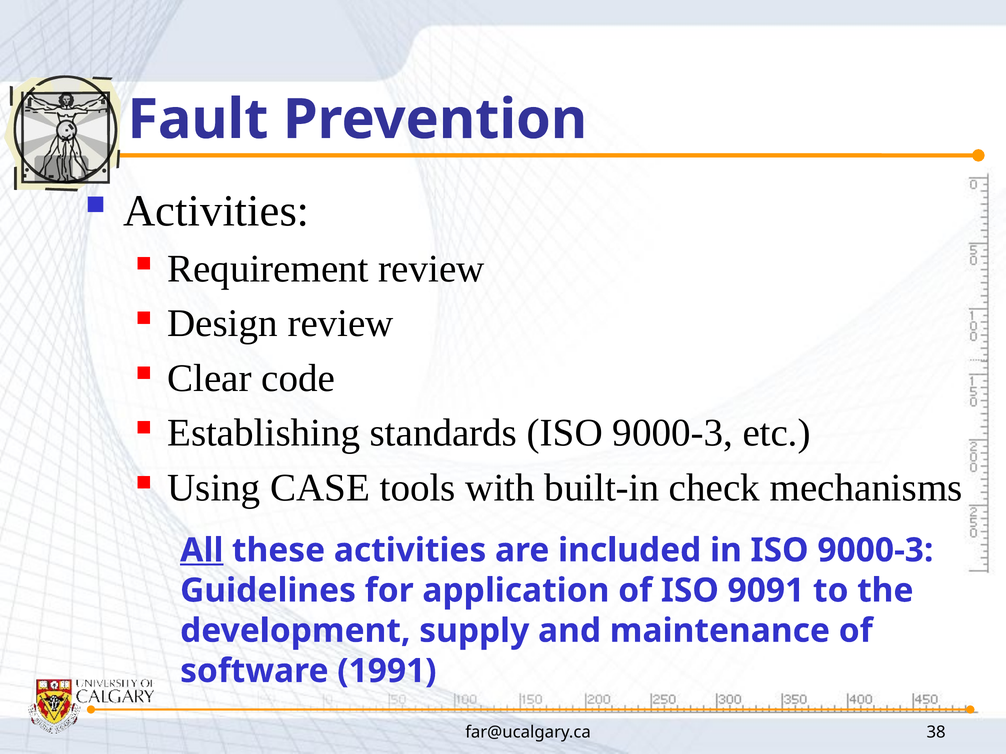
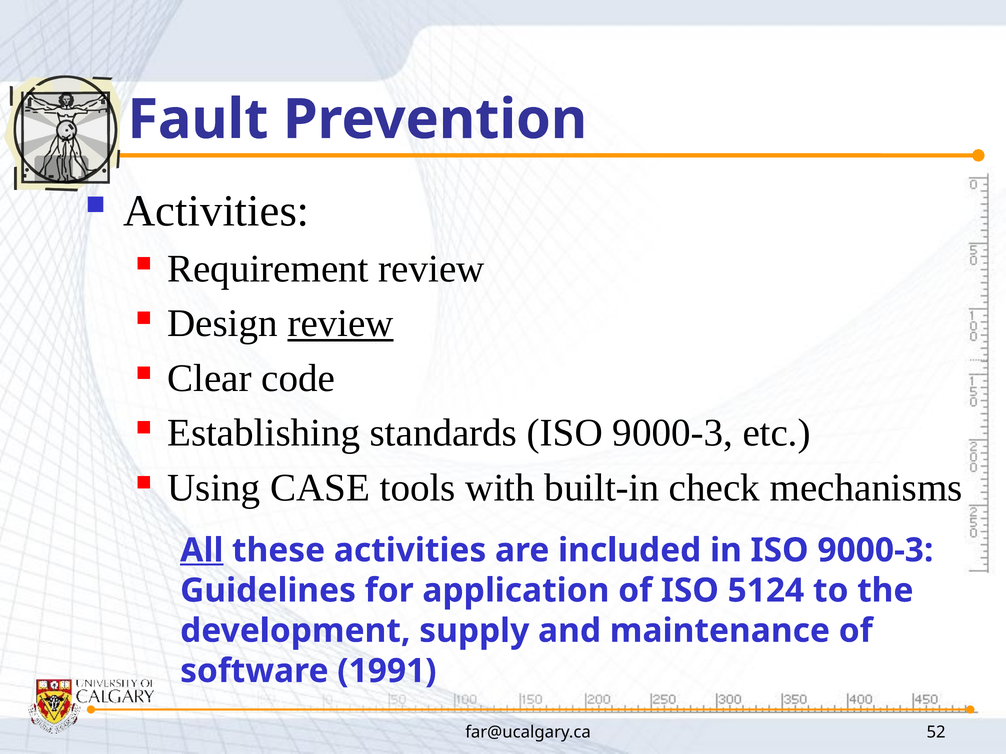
review underline: none -> present (341, 324)
9091: 9091 -> 5124 (766, 591)
38: 38 -> 52 (936, 733)
